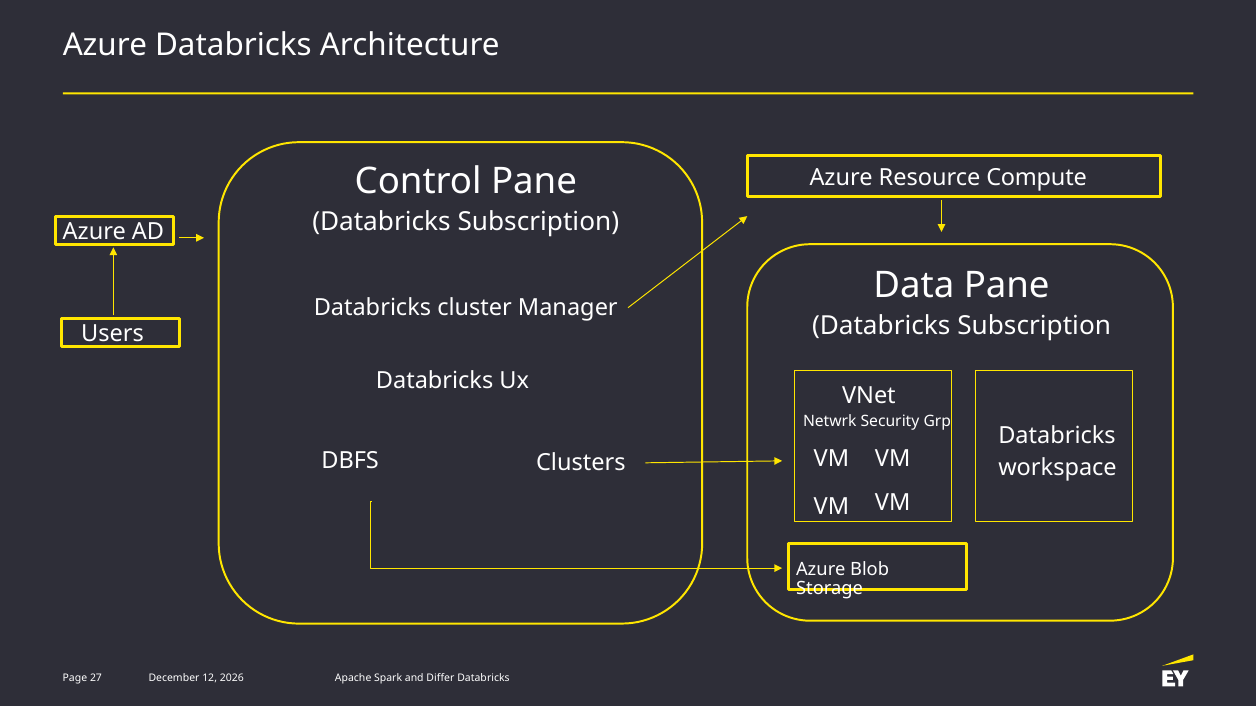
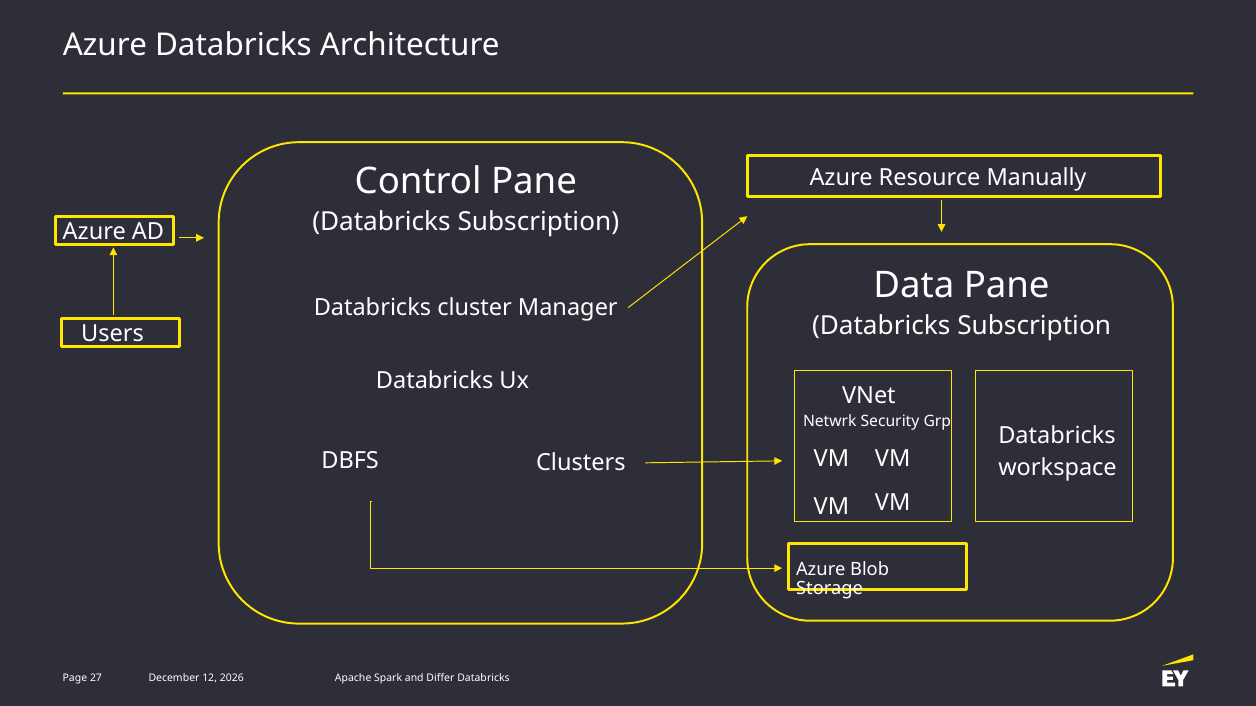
Compute: Compute -> Manually (1036, 177)
